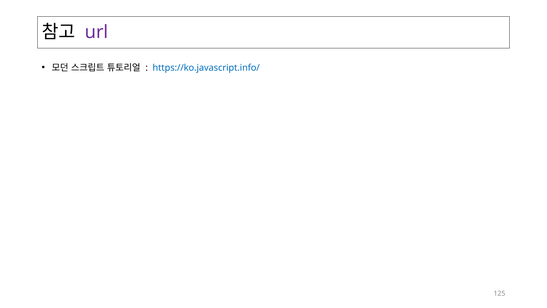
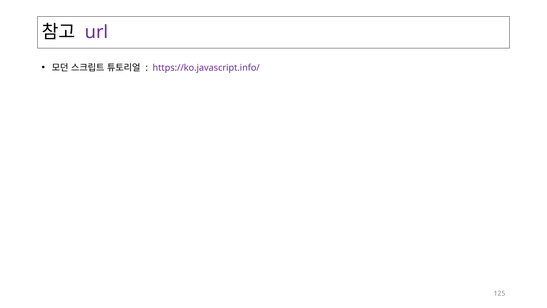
https://ko.javascript.info/ colour: blue -> purple (206, 68)
